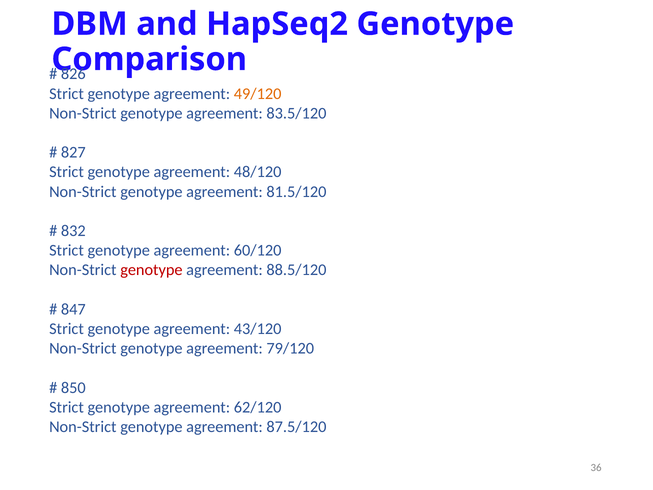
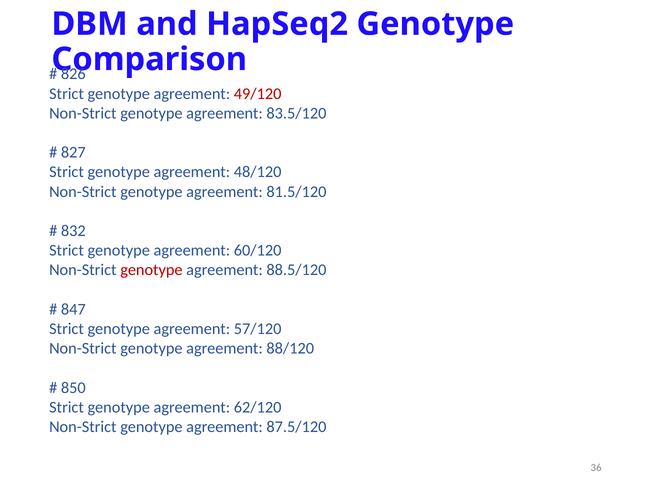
49/120 colour: orange -> red (258, 94)
43/120: 43/120 -> 57/120 (258, 329)
79/120: 79/120 -> 88/120 (290, 348)
